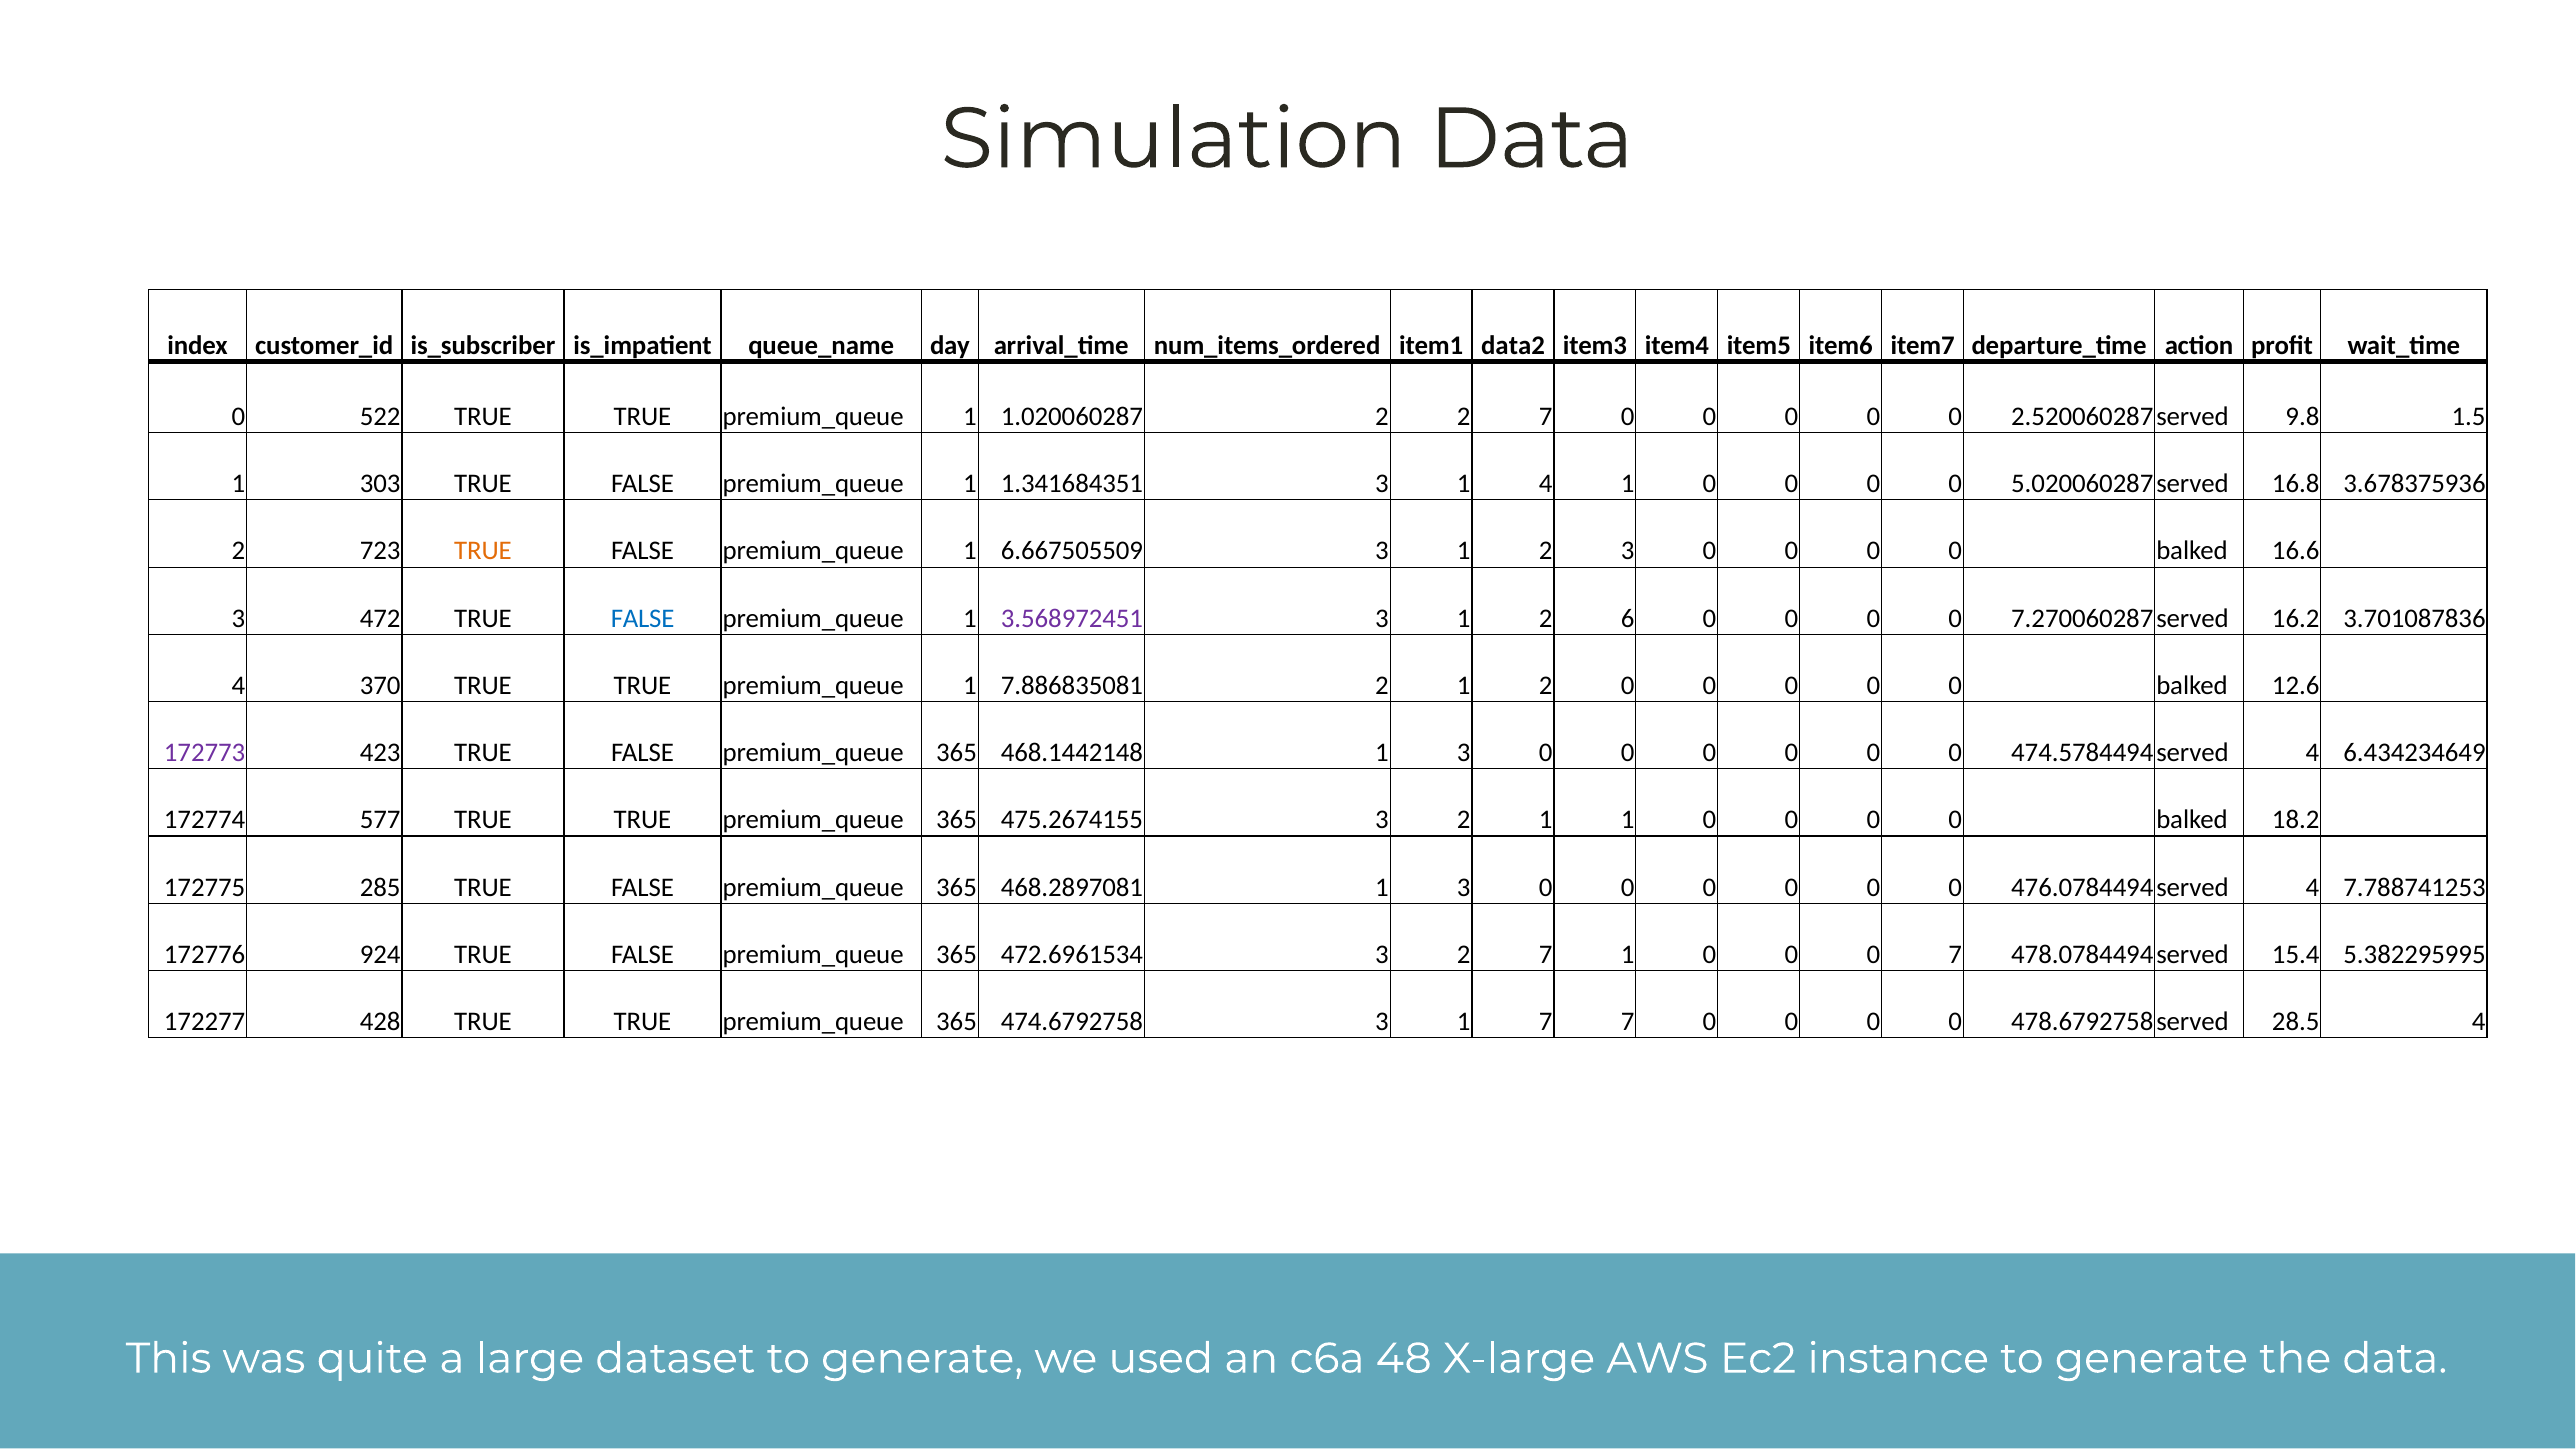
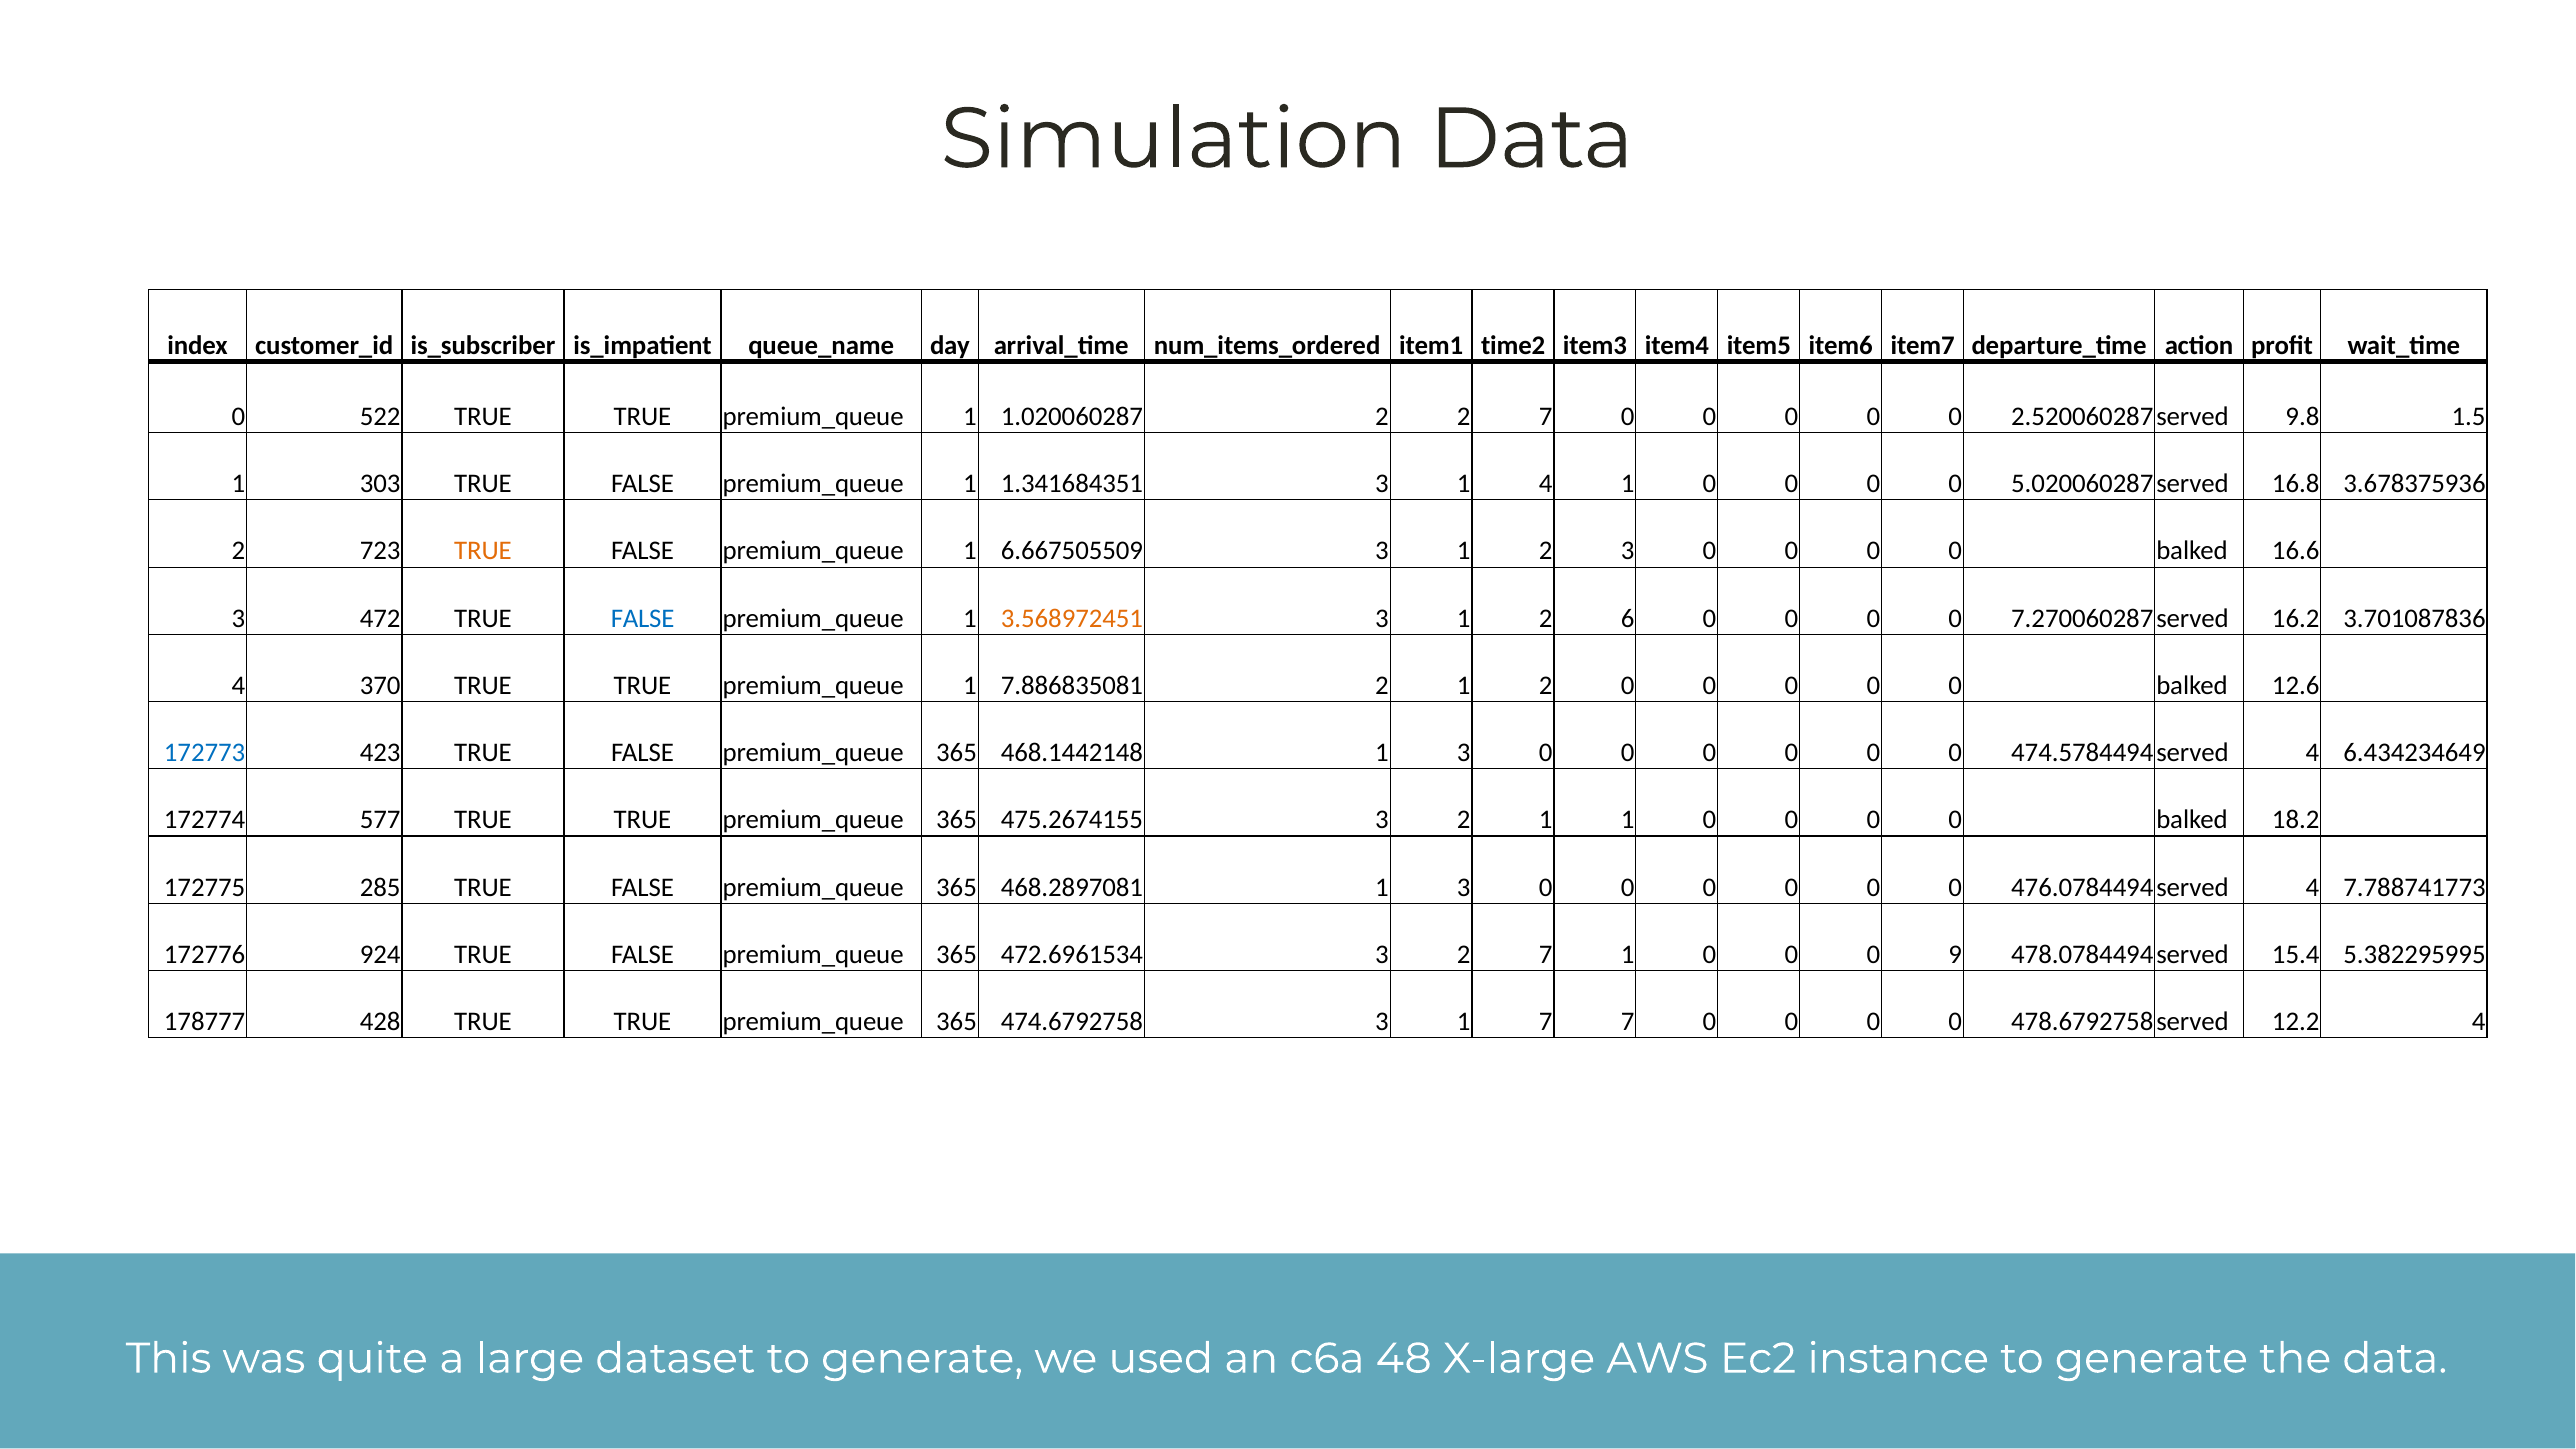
data2: data2 -> time2 (1513, 345)
3.568972451 colour: purple -> orange (1072, 618)
172773 colour: purple -> blue (205, 753)
7.788741253: 7.788741253 -> 7.788741773 (2415, 887)
0 7: 7 -> 9 (1955, 955)
172277: 172277 -> 178777 (205, 1022)
28.5: 28.5 -> 12.2 (2296, 1022)
